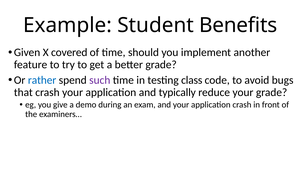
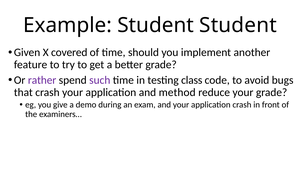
Student Benefits: Benefits -> Student (238, 25)
rather colour: blue -> purple (42, 80)
typically: typically -> method (177, 92)
